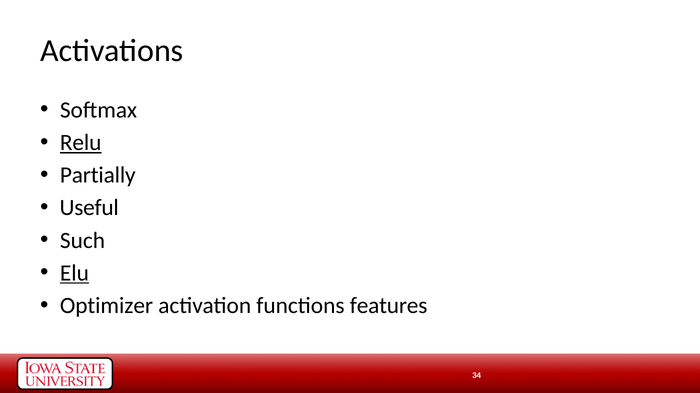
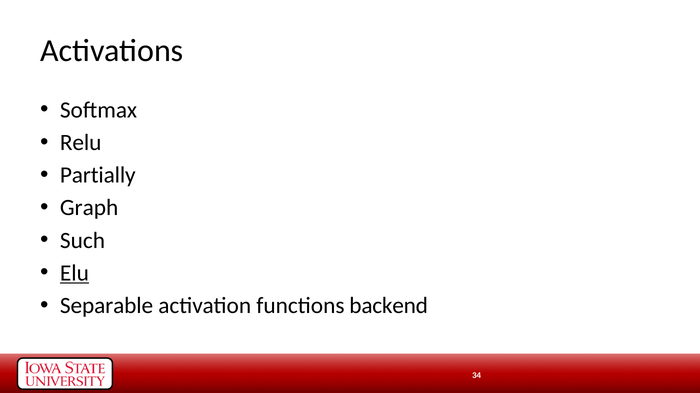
Relu underline: present -> none (81, 143)
Useful: Useful -> Graph (89, 208)
Optimizer: Optimizer -> Separable (107, 306)
features: features -> backend (389, 306)
